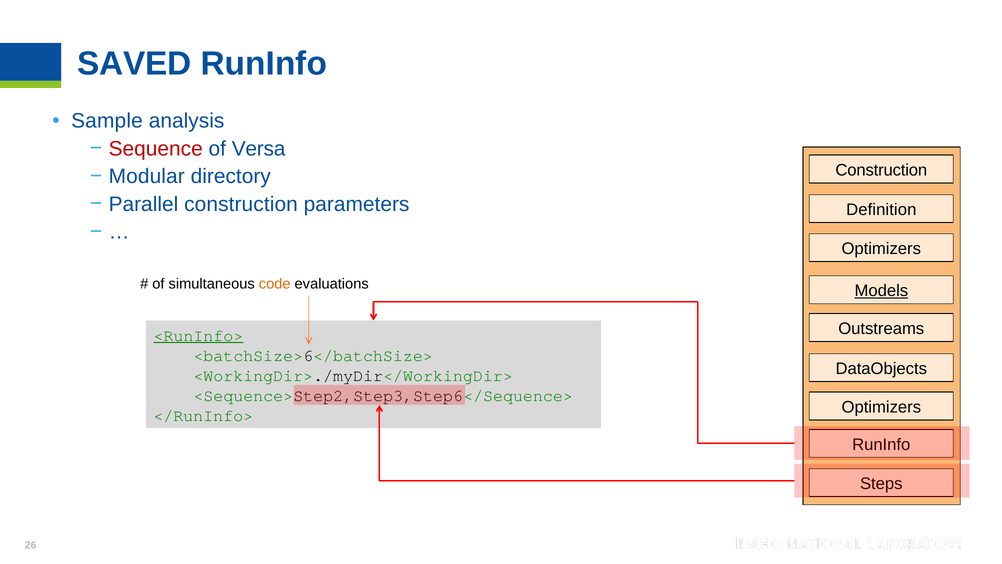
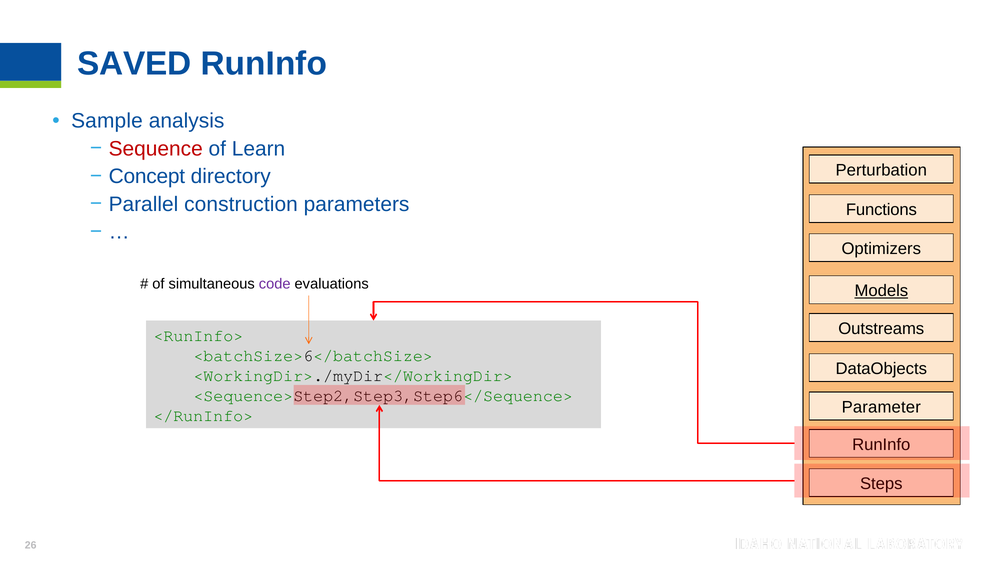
Versa: Versa -> Learn (259, 149)
Construction: Construction -> Perturbation (881, 170)
Modular: Modular -> Concept (147, 176)
Definition: Definition -> Functions (881, 210)
code colour: orange -> purple (275, 284)
<RunInfo> underline: present -> none (198, 335)
Optimizers: Optimizers -> Parameter (881, 407)
